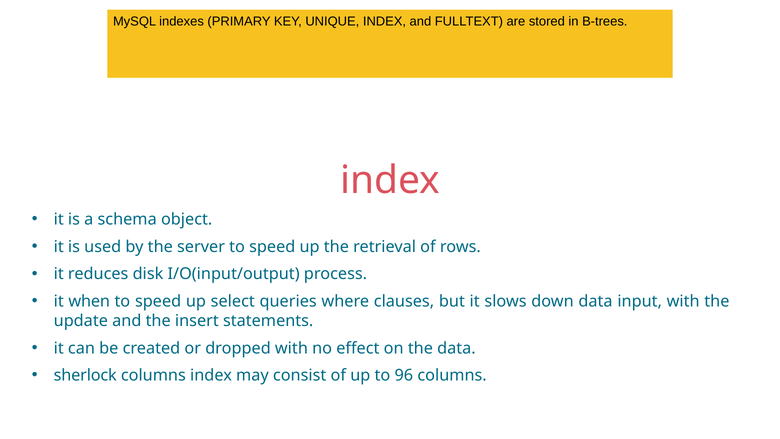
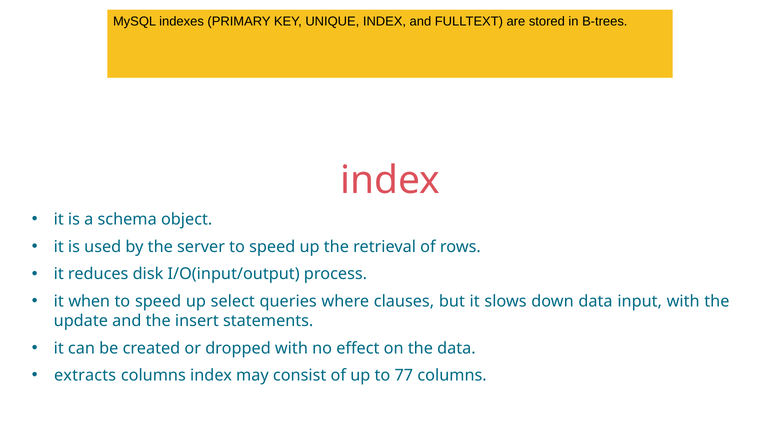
sherlock: sherlock -> extracts (85, 375)
96: 96 -> 77 (404, 375)
